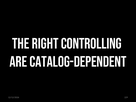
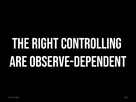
CATALOG-DEPENDENT: CATALOG-DEPENDENT -> OBSERVE-DEPENDENT (78, 62)
